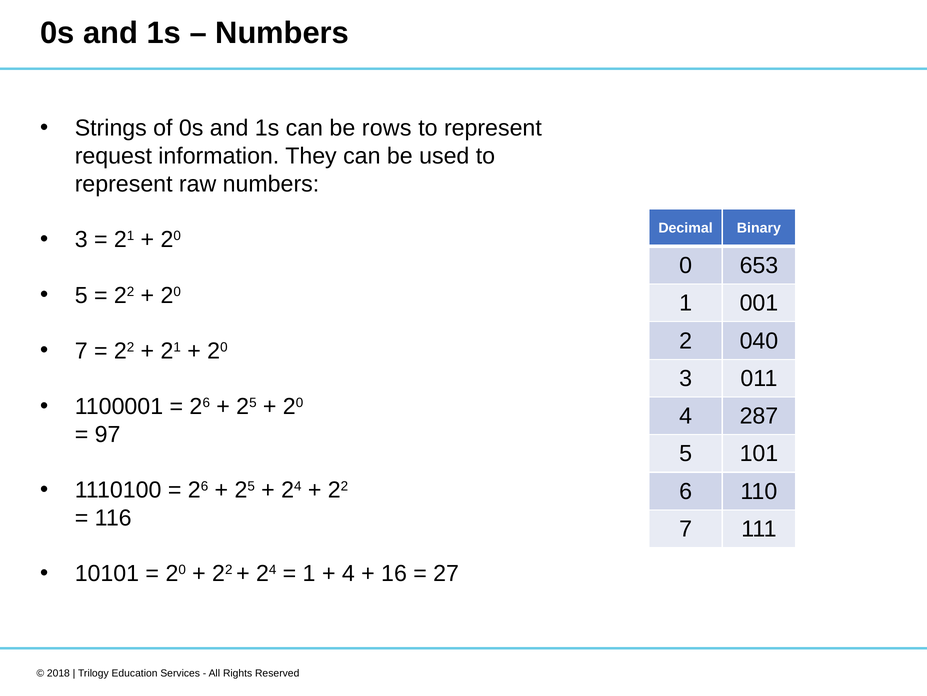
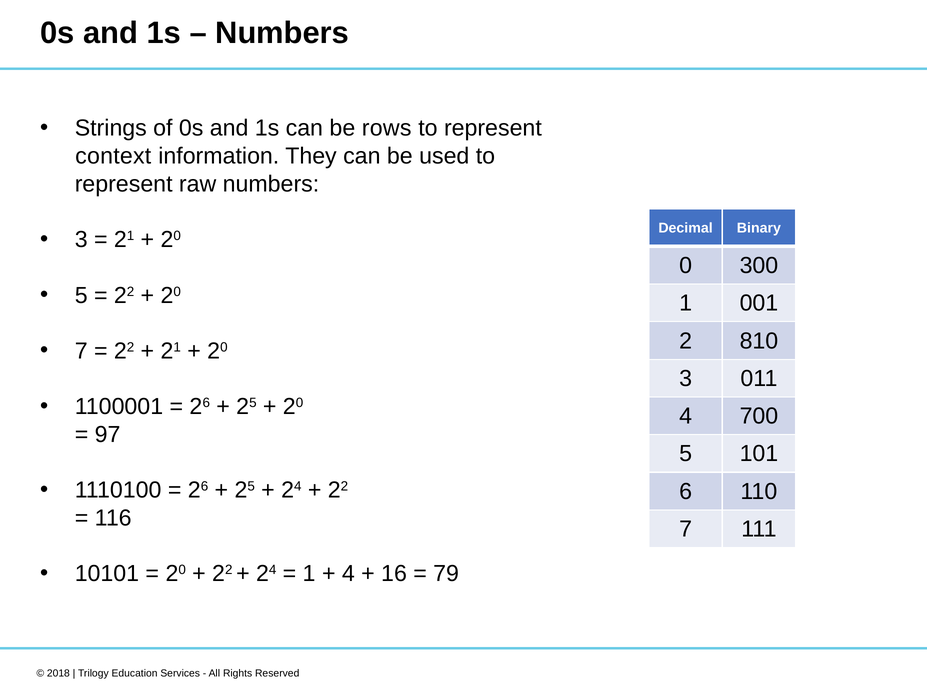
request: request -> context (113, 156)
653: 653 -> 300 (759, 265)
040: 040 -> 810 (759, 341)
287: 287 -> 700 (759, 416)
27: 27 -> 79 (446, 573)
